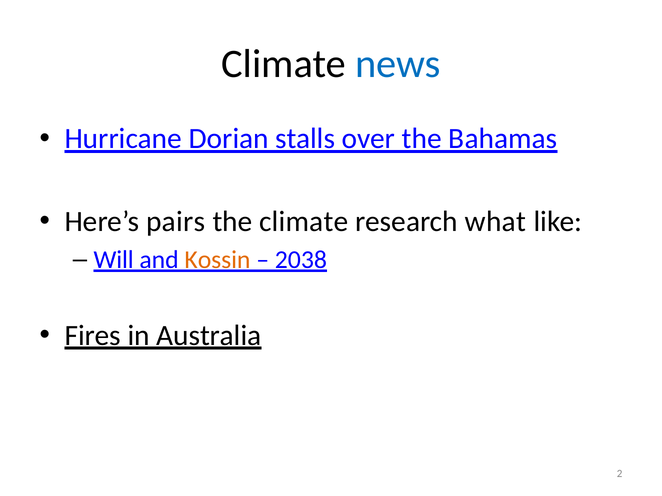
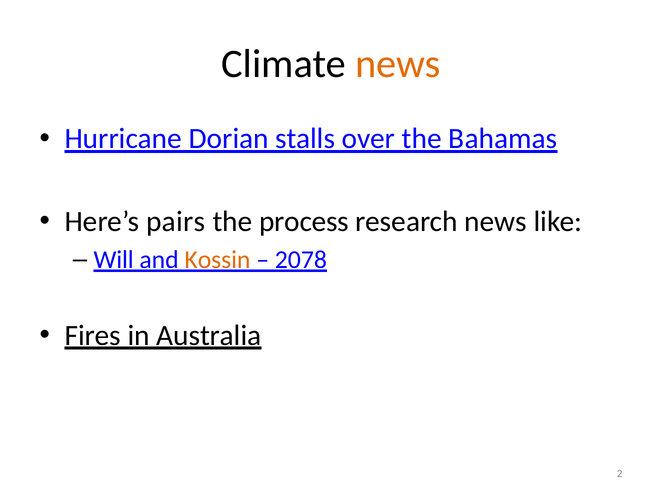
news colour: blue -> orange (398, 64)
the climate: climate -> process (304, 222)
research what: what -> news (496, 222)
2038: 2038 -> 2078 (301, 260)
